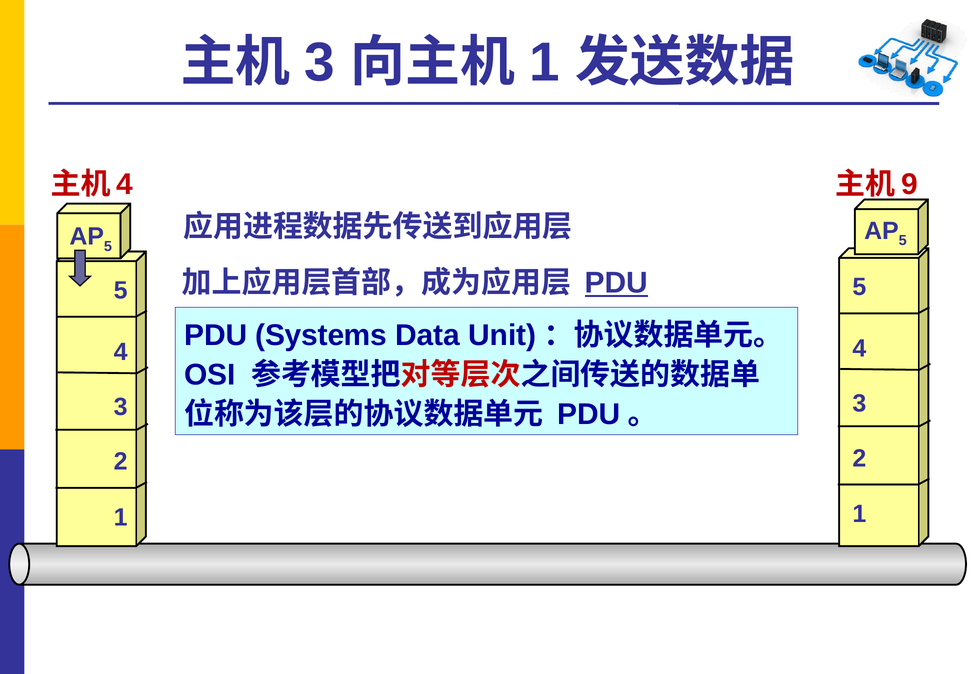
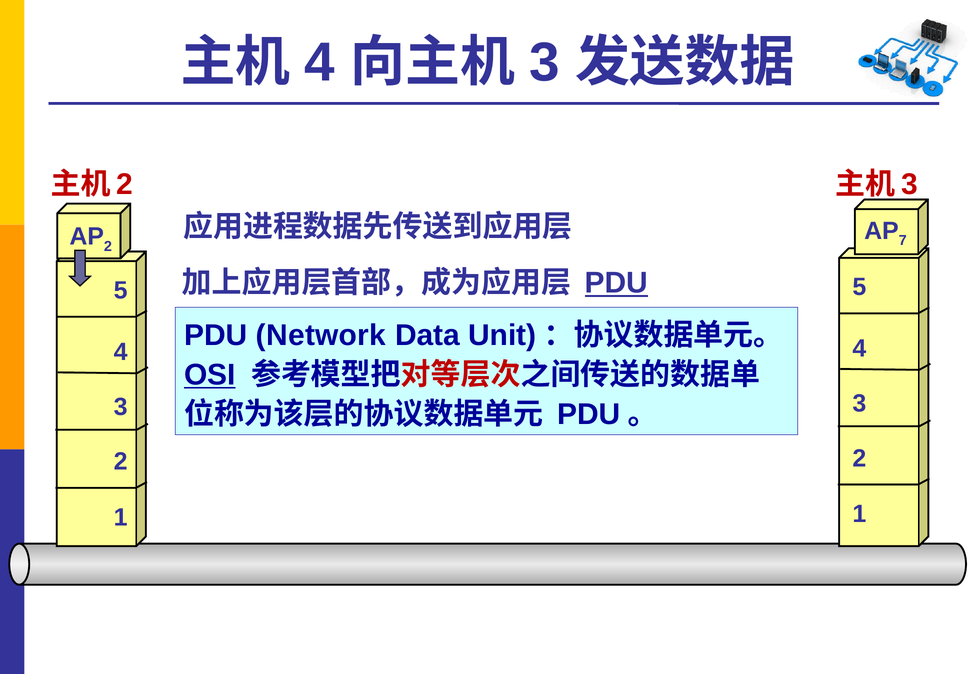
3: 3 -> 4 (320, 63)
1: 1 -> 3 (544, 63)
4: 4 -> 2 (125, 184)
9: 9 -> 3 (909, 184)
5: 5 -> 7 (903, 240)
5: 5 -> 2 (108, 246)
Systems: Systems -> Network (321, 335)
OSI underline: none -> present (210, 375)
